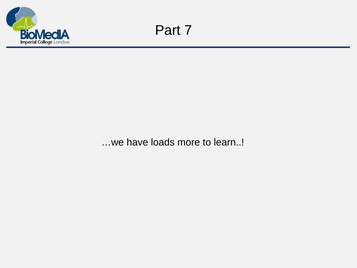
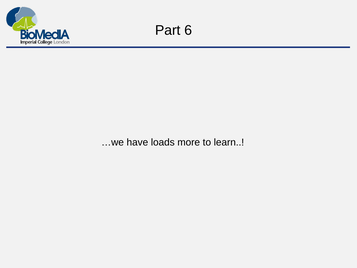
7: 7 -> 6 (188, 30)
